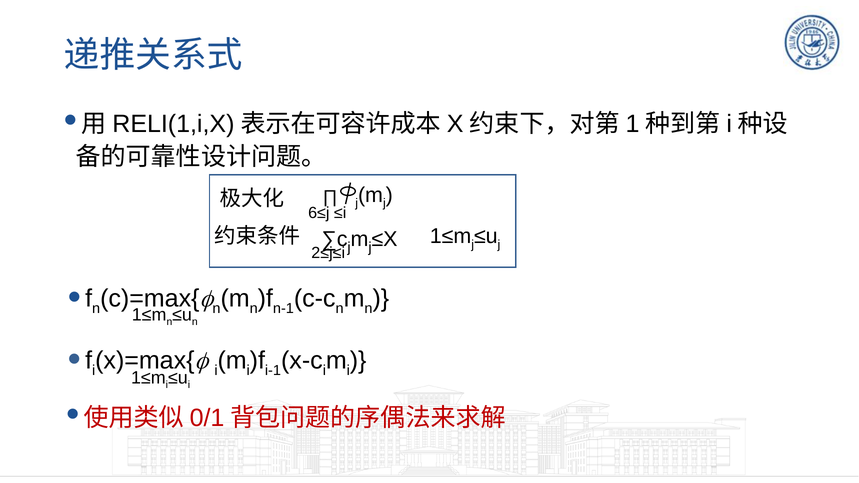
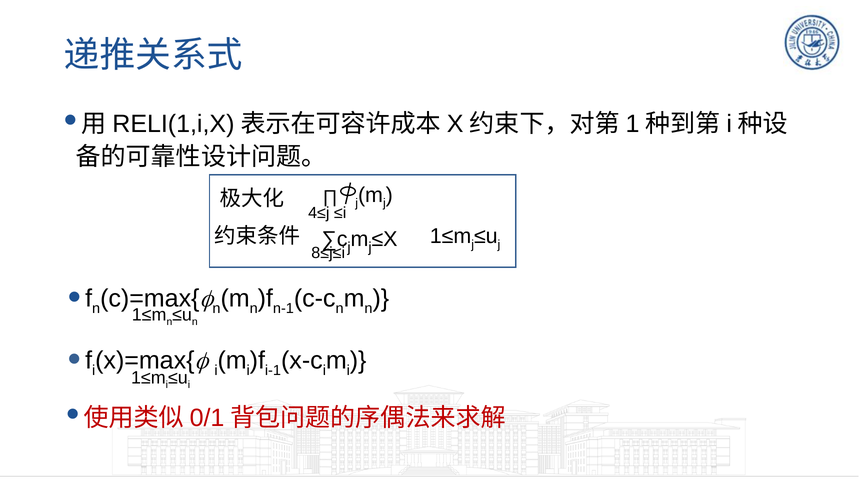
6≤j: 6≤j -> 4≤j (319, 213)
2≤j≤i: 2≤j≤i -> 8≤j≤i (328, 253)
